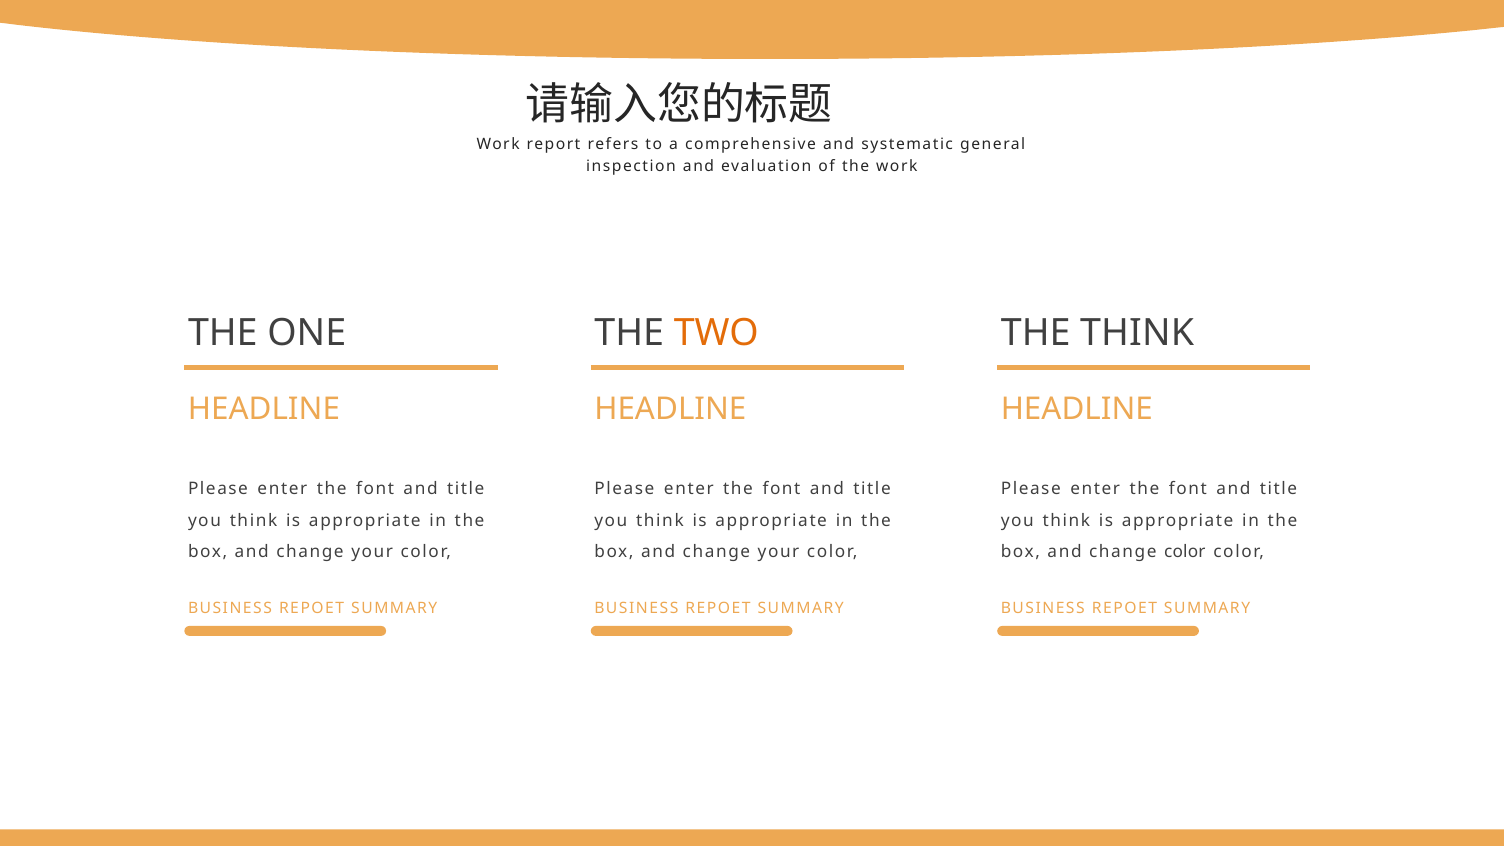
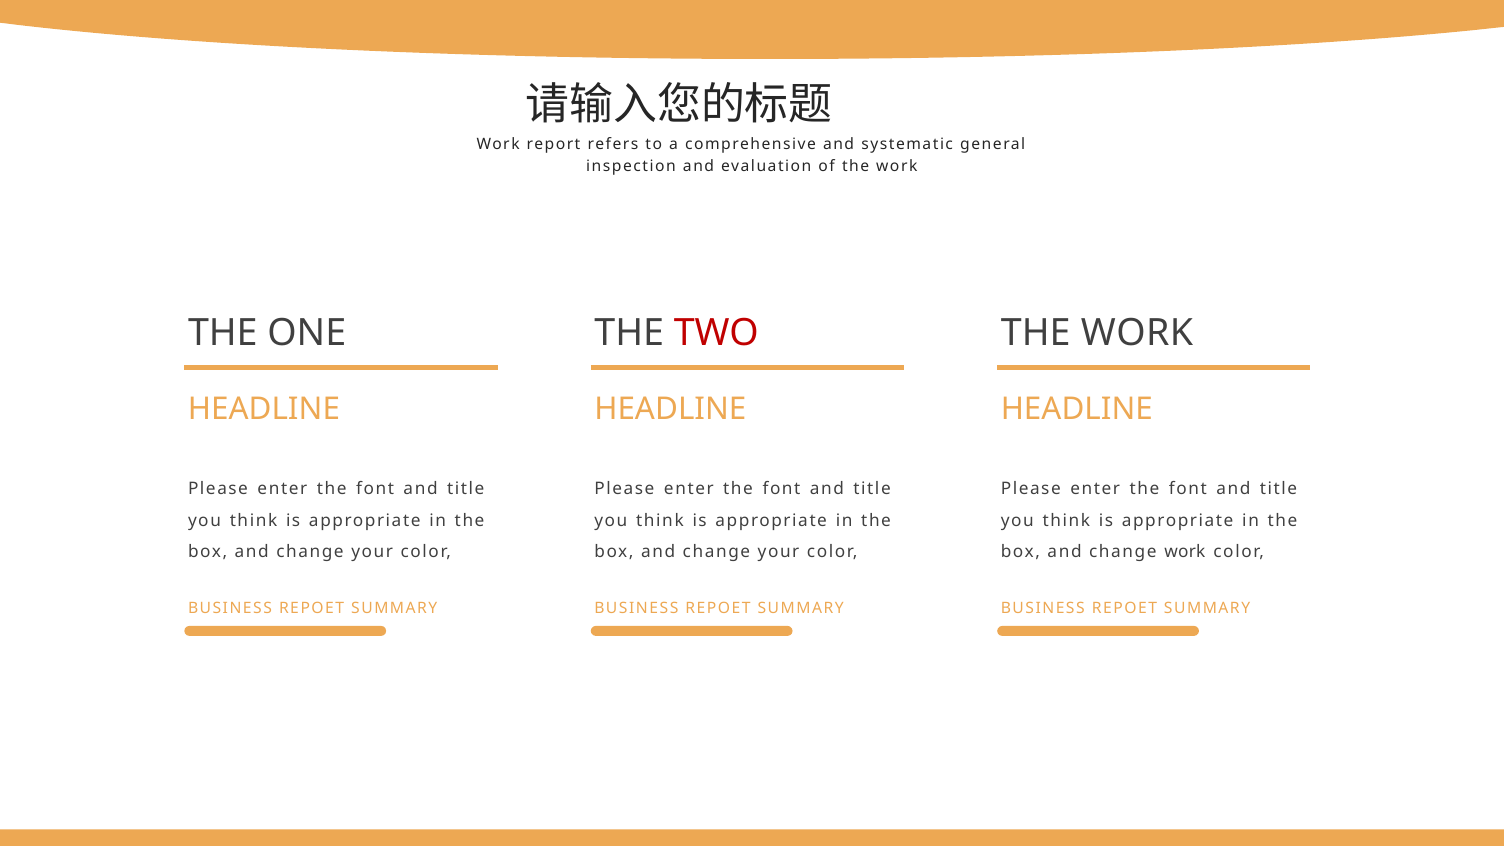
TWO colour: orange -> red (716, 333)
THINK: THINK -> WORK (1137, 333)
change color: color -> work (1185, 552)
